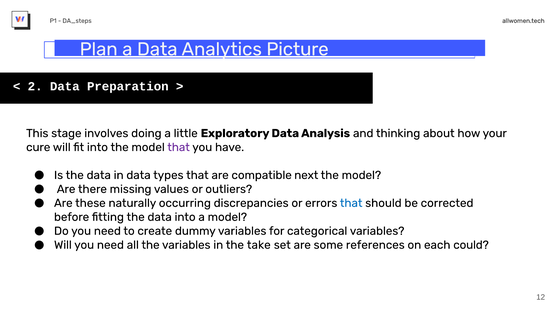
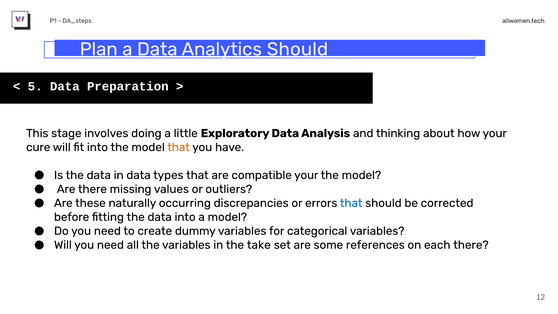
Analytics Picture: Picture -> Should (297, 49)
2: 2 -> 5 (35, 86)
that colour: purple -> orange (179, 147)
compatible next: next -> your (306, 175)
each could: could -> there (471, 245)
